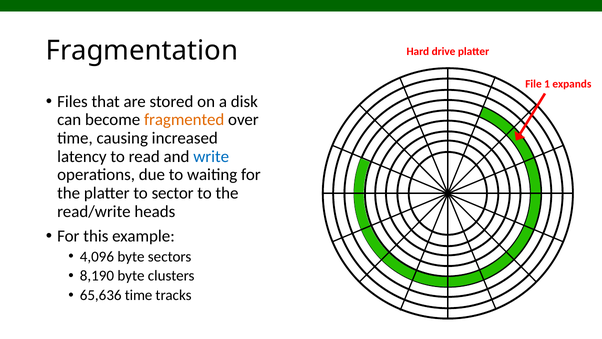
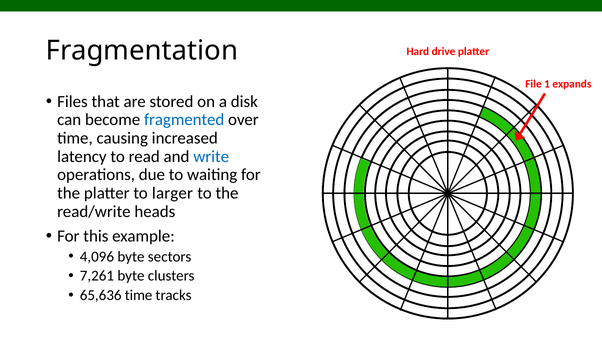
fragmented colour: orange -> blue (184, 120)
sector: sector -> larger (172, 193)
8,190: 8,190 -> 7,261 (97, 276)
